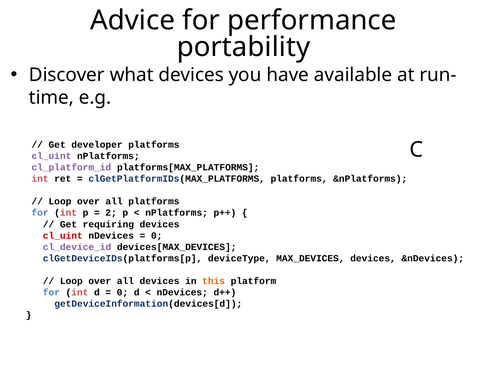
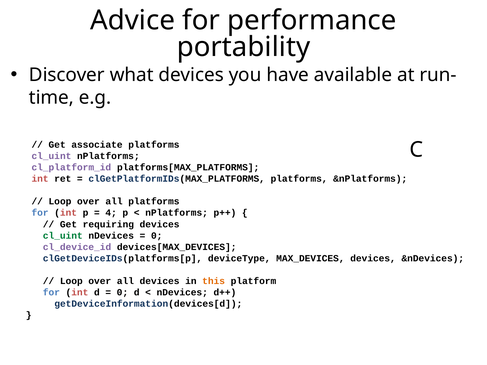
developer: developer -> associate (97, 145)
2: 2 -> 4 (111, 213)
cl_uint colour: red -> green (63, 236)
